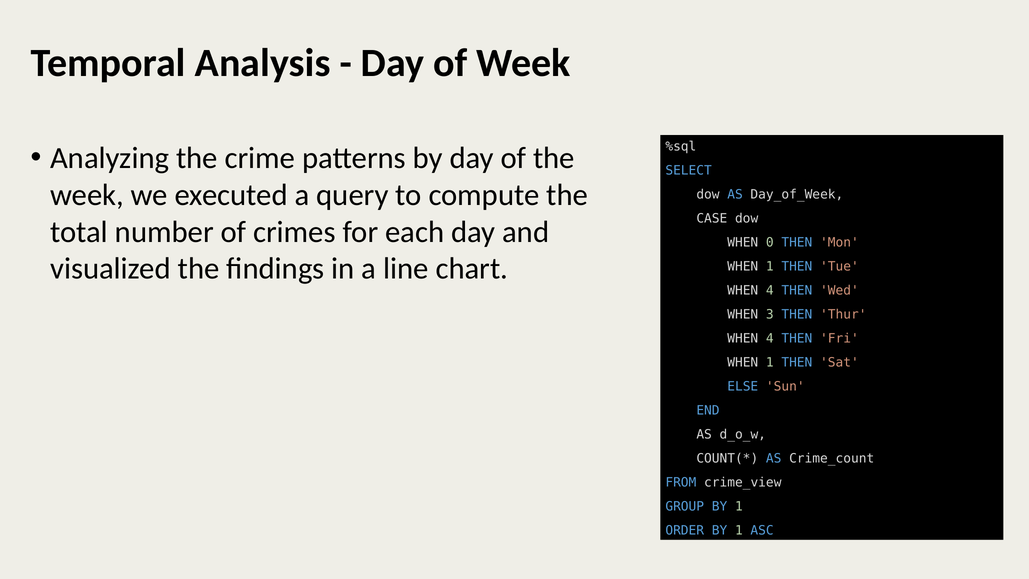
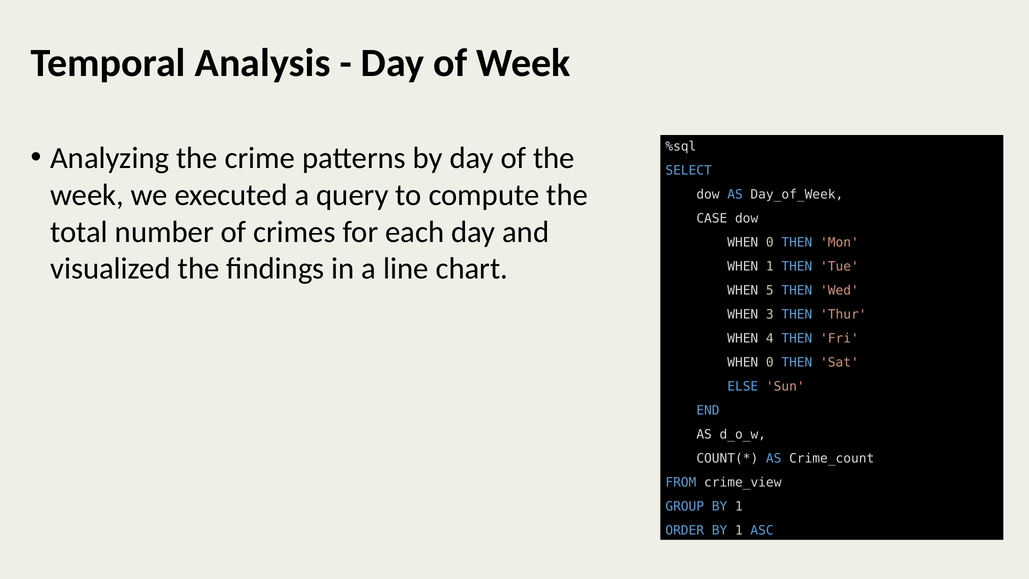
4: 4 -> 5 (770, 290)
1: 1 -> 0 (770, 362)
